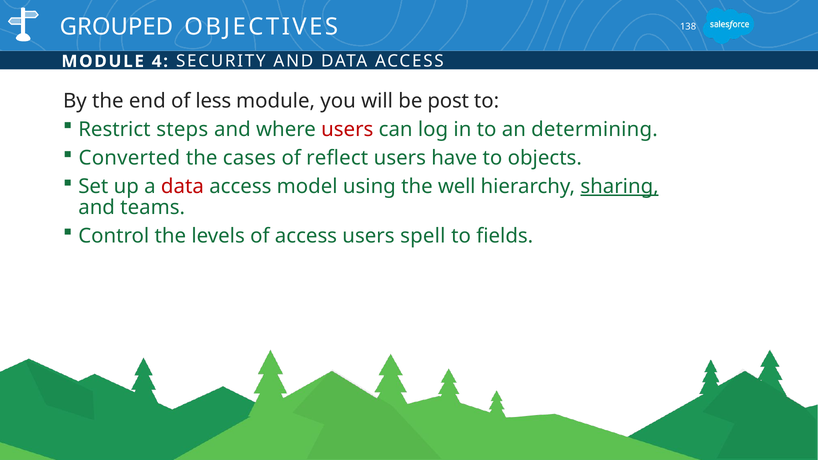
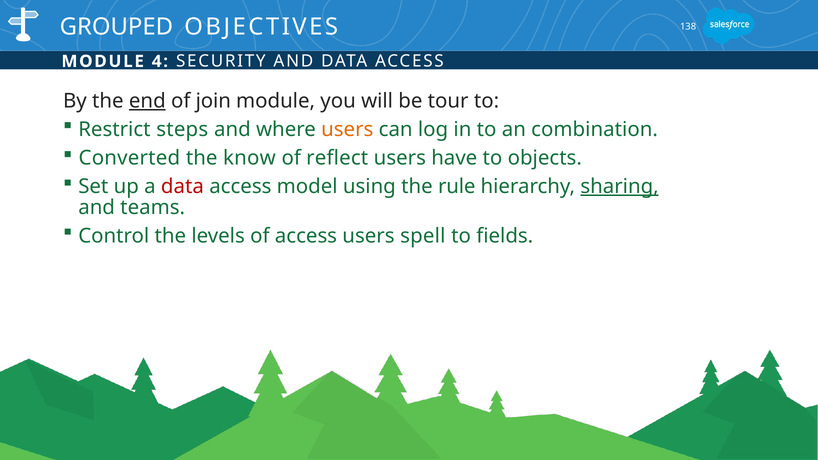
end underline: none -> present (147, 101)
less: less -> join (213, 101)
post: post -> tour (448, 101)
users colour: red -> orange (347, 129)
determining: determining -> combination (595, 129)
cases: cases -> know (249, 158)
well: well -> rule (457, 187)
